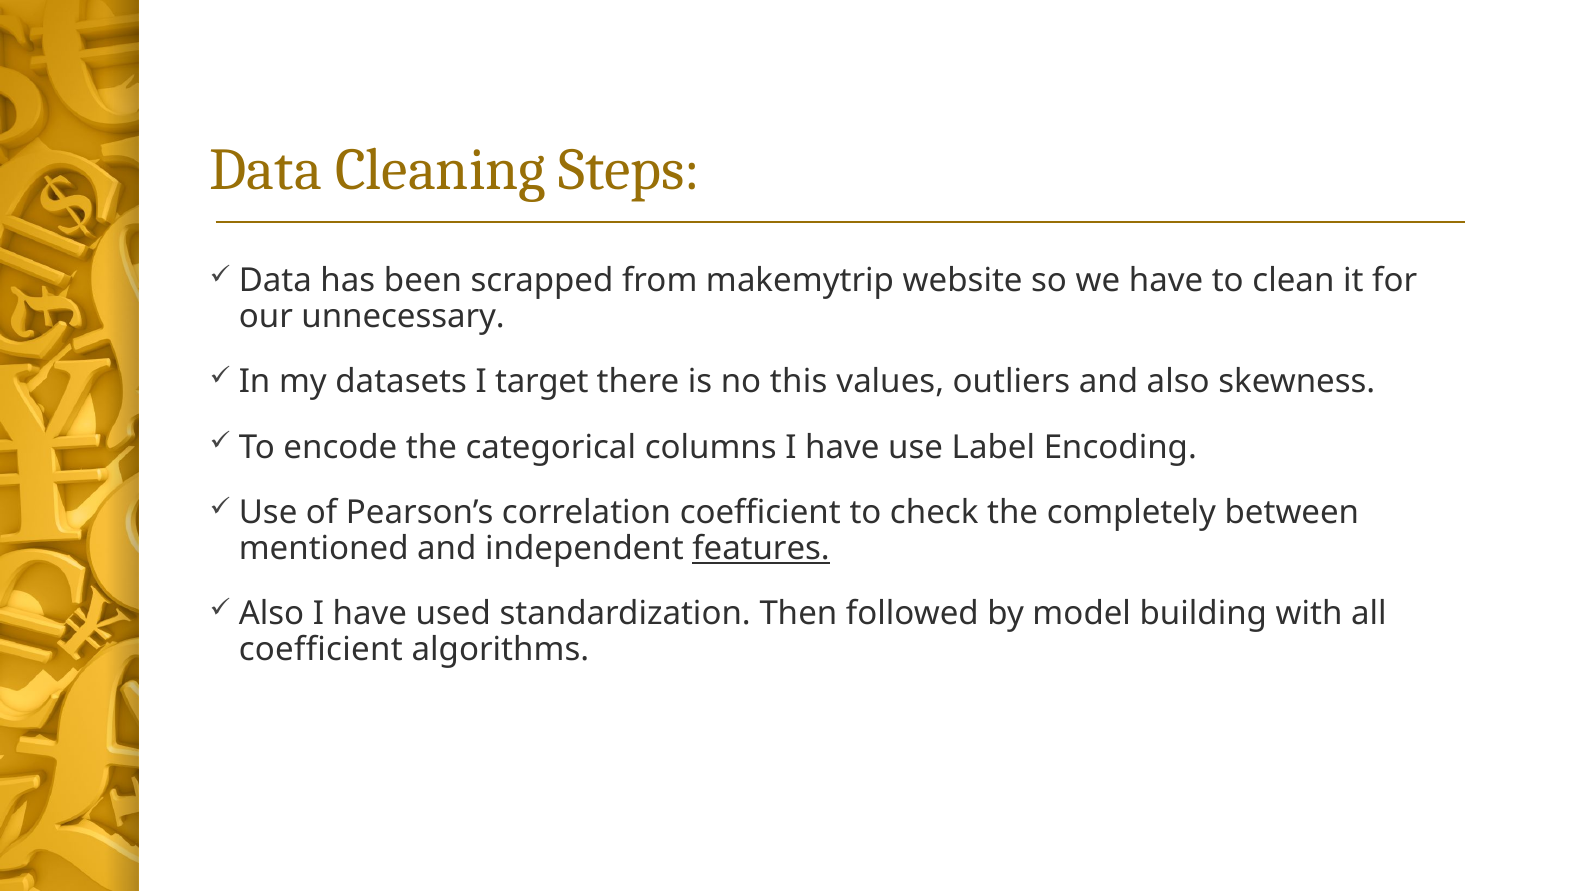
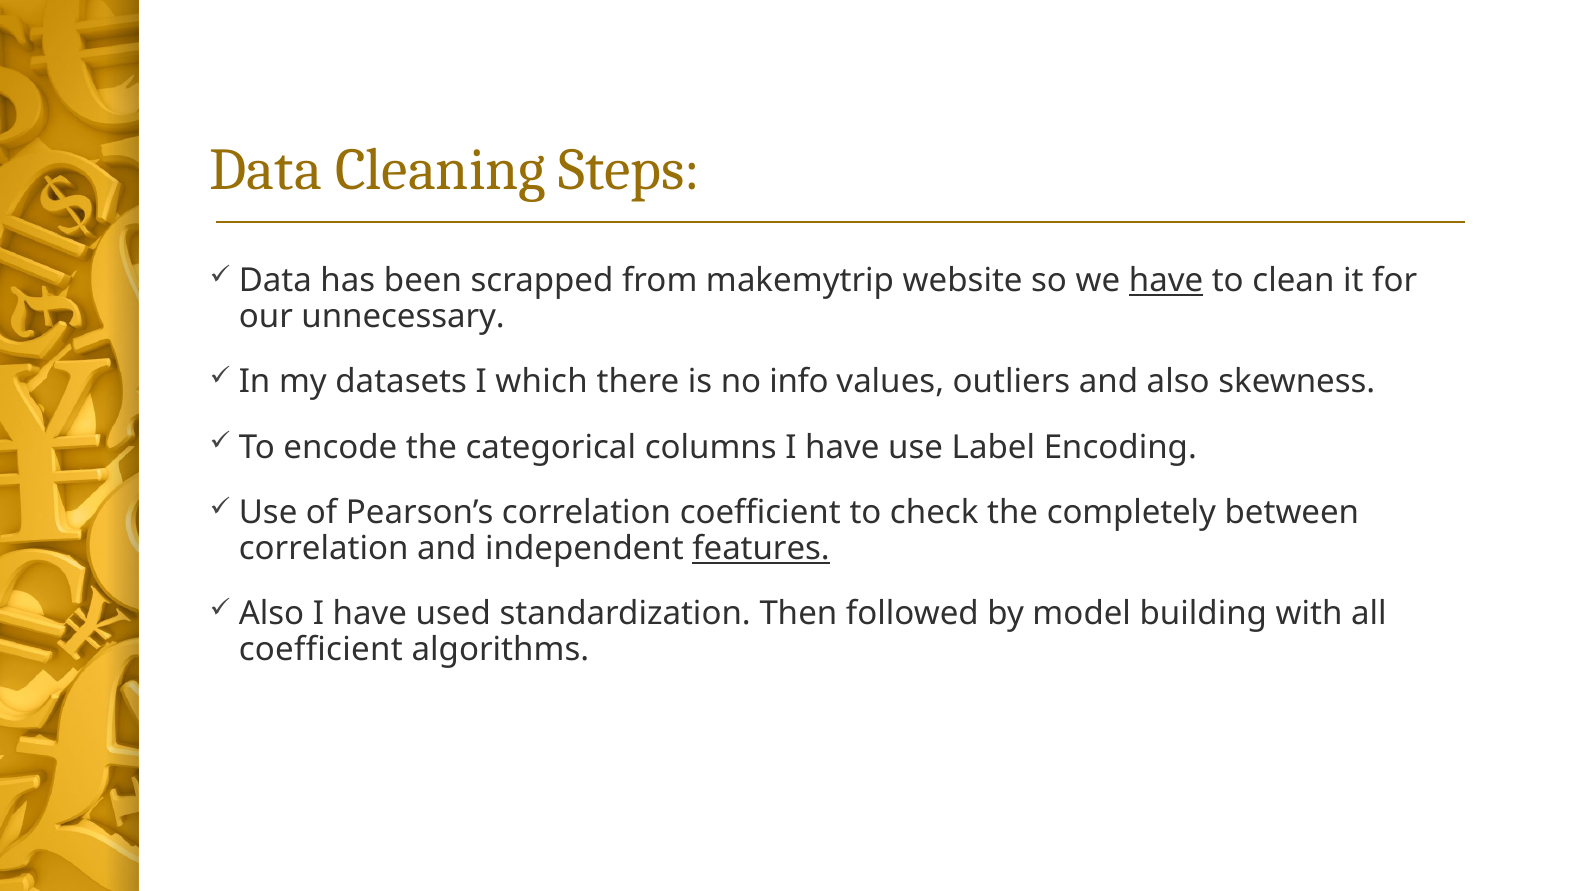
have underline: none -> present (1166, 281)
target: target -> which (542, 382)
this: this -> info (799, 382)
mentioned: mentioned -> correlation (324, 549)
